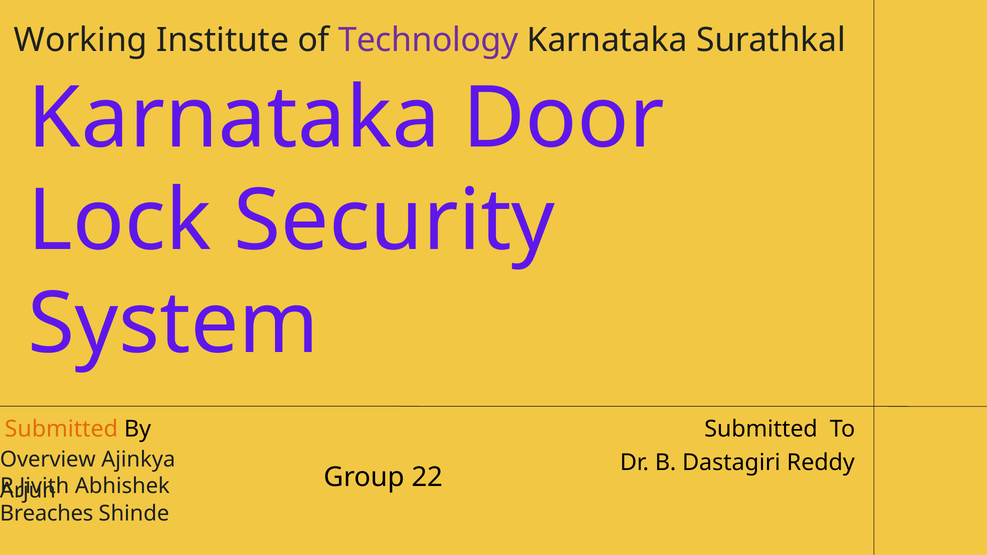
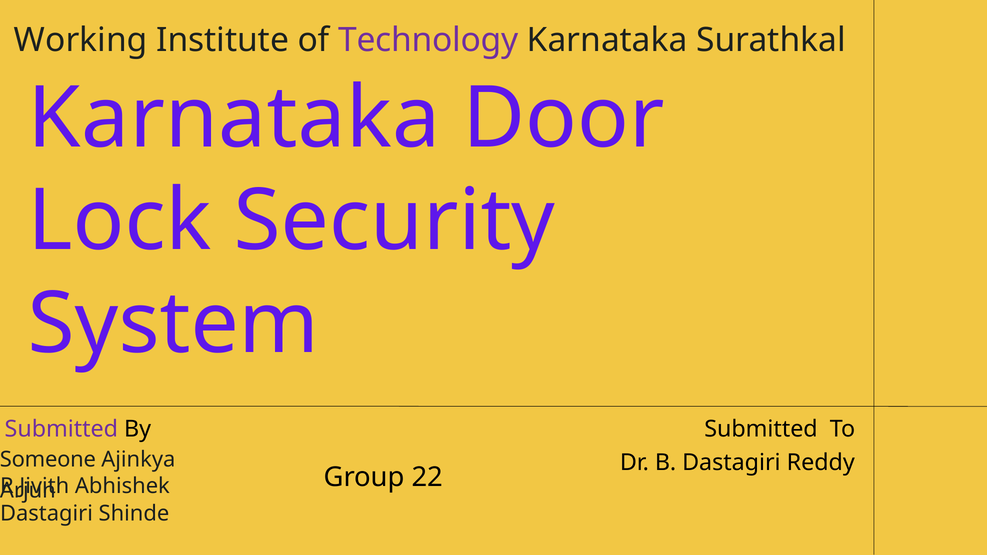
Submitted colour: orange -> purple (61, 429)
Overview: Overview -> Someone (48, 460)
Breaches: Breaches -> Dastagiri (46, 514)
